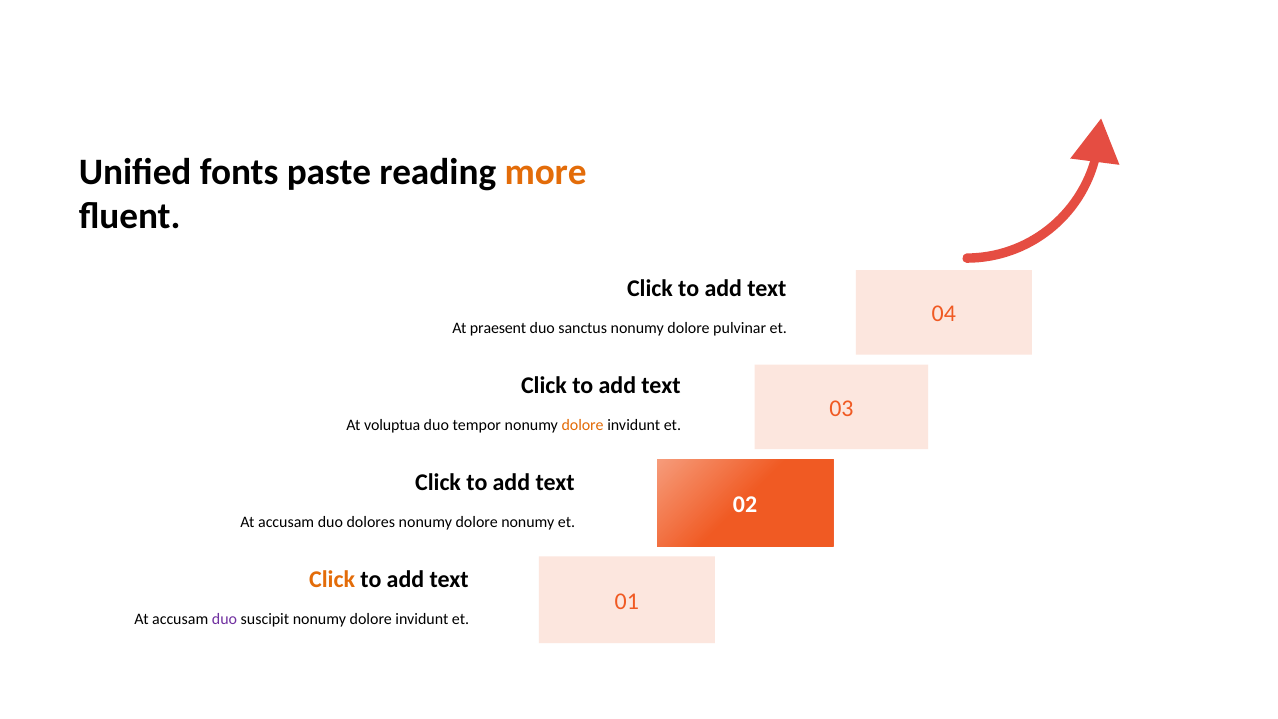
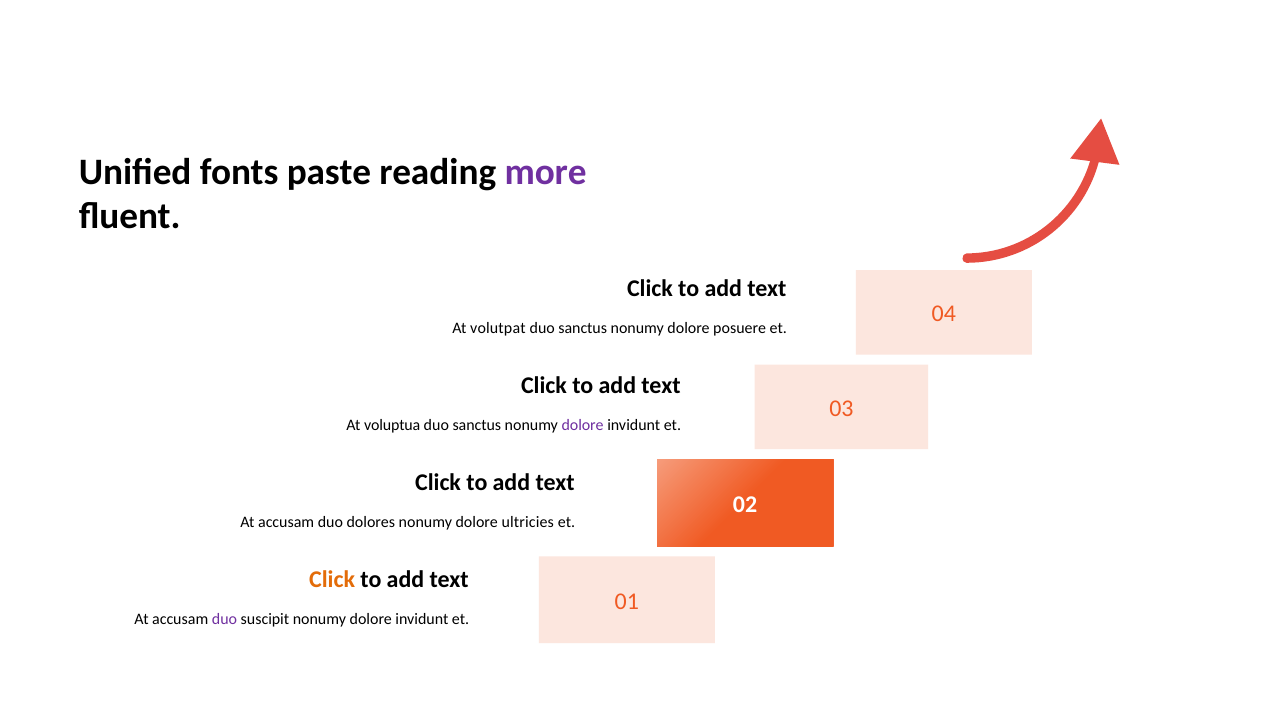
more colour: orange -> purple (546, 172)
praesent: praesent -> volutpat (498, 328)
pulvinar: pulvinar -> posuere (740, 328)
tempor: tempor -> sanctus (477, 425)
dolore colour: orange -> purple (583, 425)
dolore nonumy: nonumy -> ultricies (528, 522)
